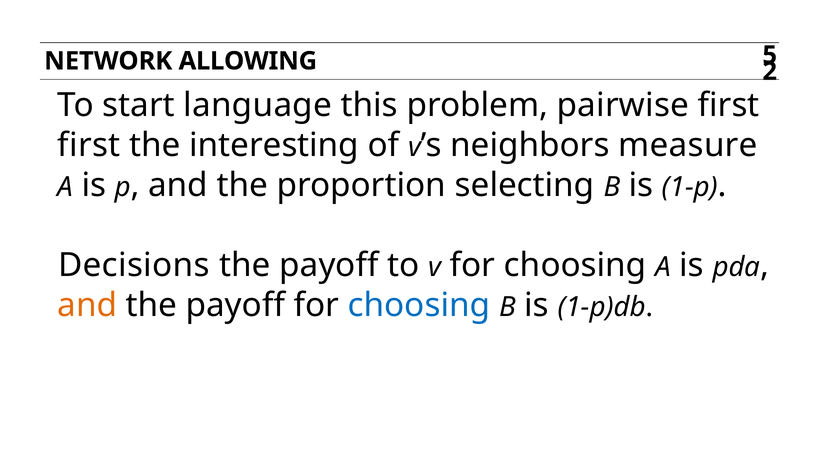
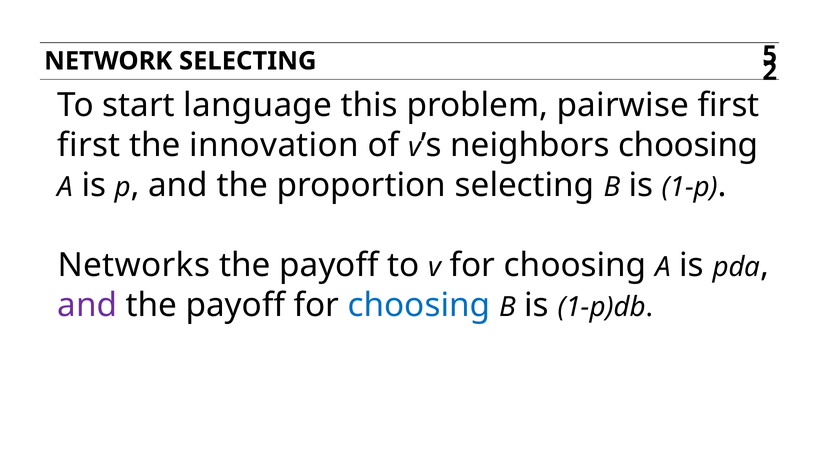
NETWORK ALLOWING: ALLOWING -> SELECTING (248, 61)
interesting: interesting -> innovation (274, 145)
neighbors measure: measure -> choosing (688, 145)
Decisions: Decisions -> Networks (134, 265)
and colour: orange -> purple (87, 305)
